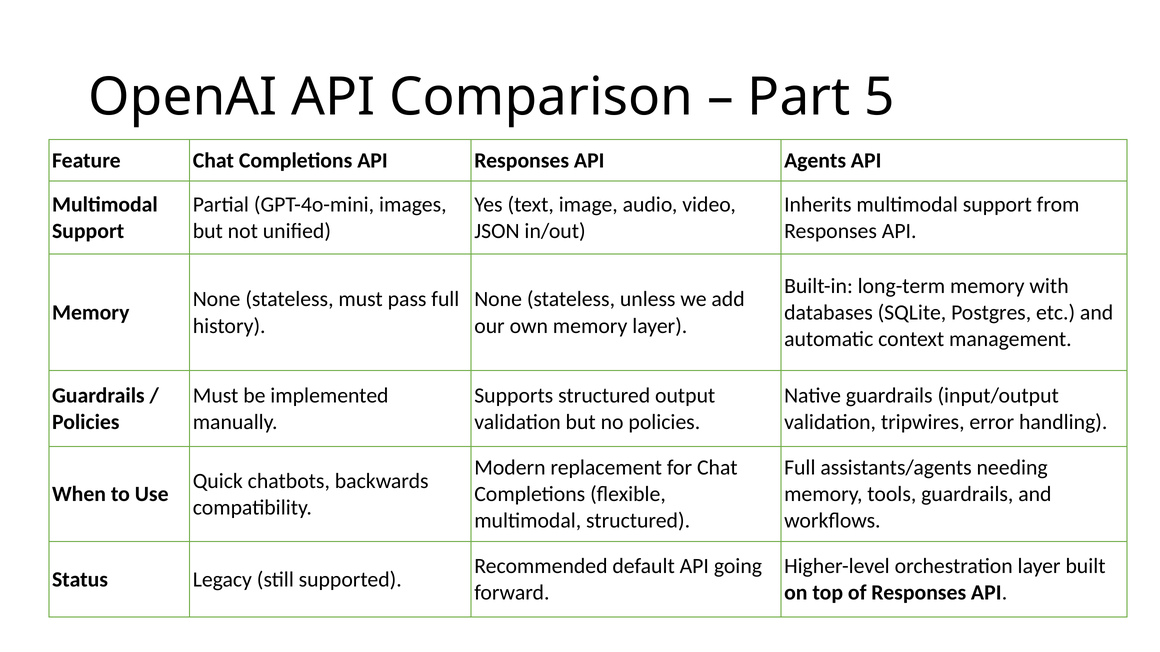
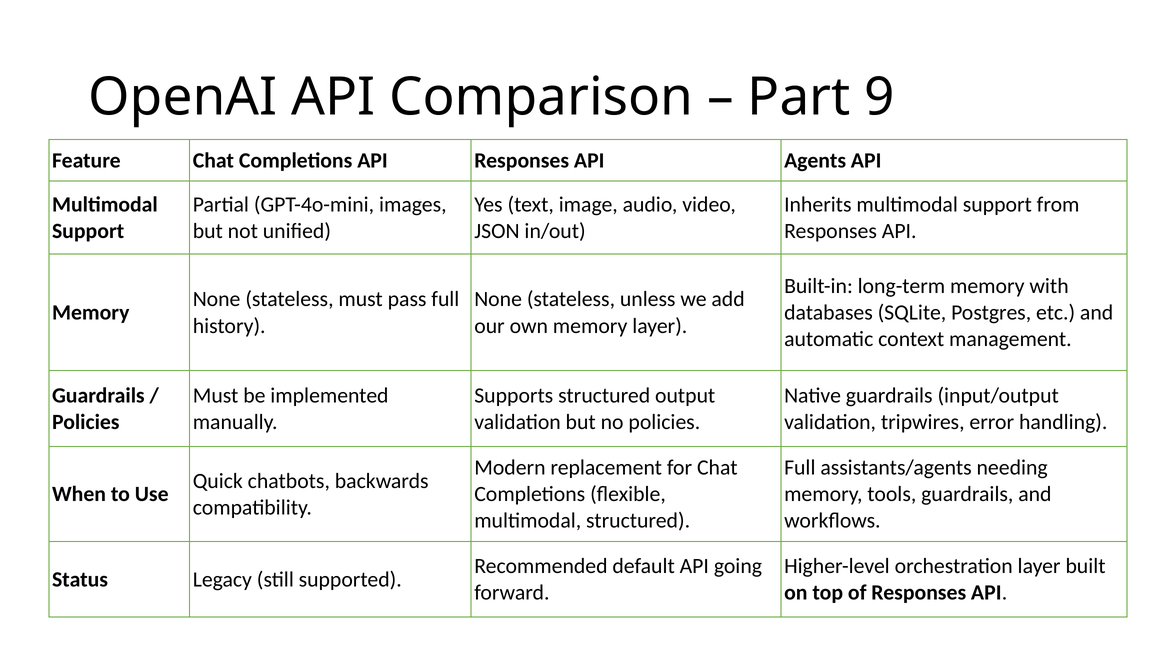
5: 5 -> 9 (880, 97)
